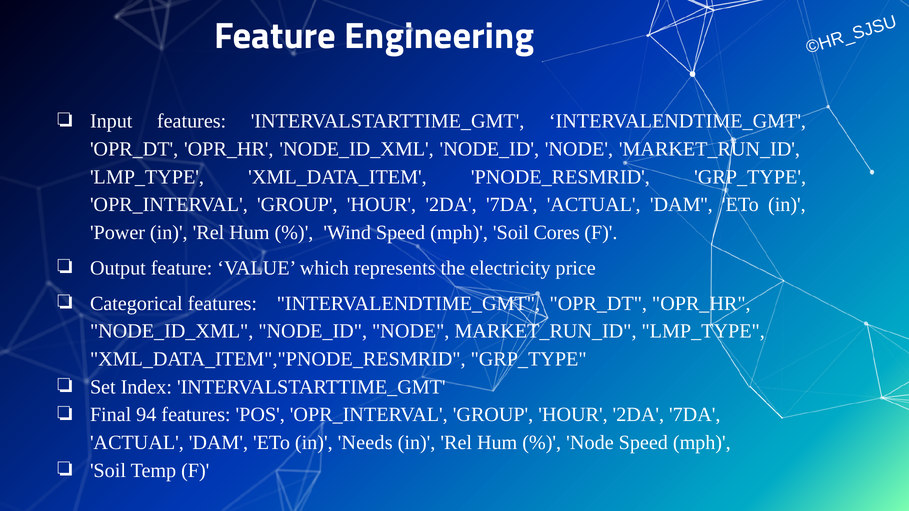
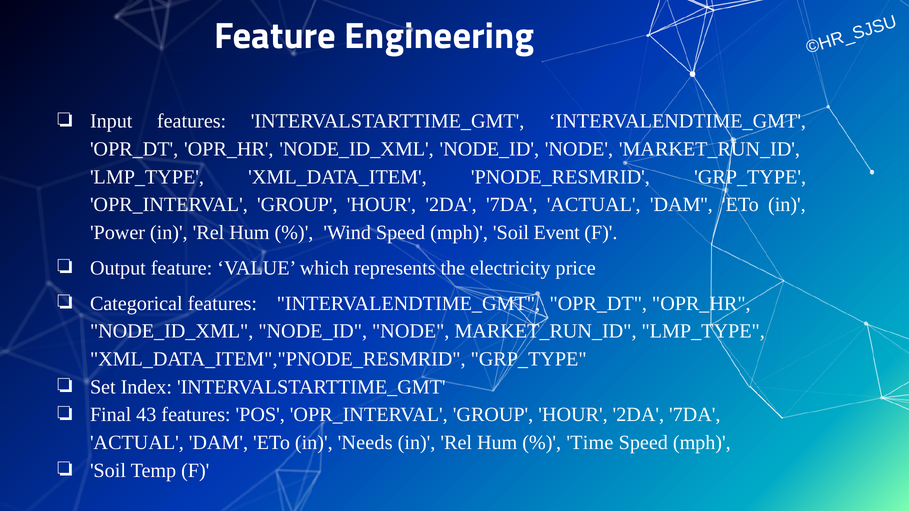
Cores: Cores -> Event (557, 233)
94: 94 -> 43 (146, 415)
Node: Node -> Time (590, 443)
